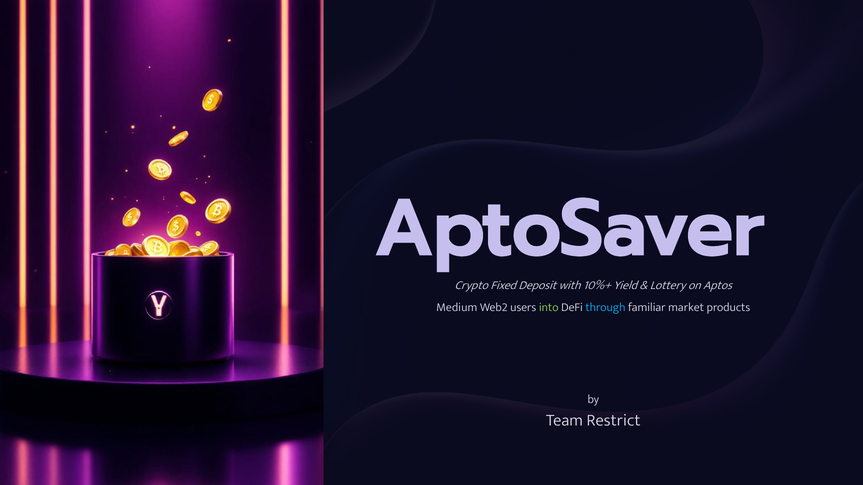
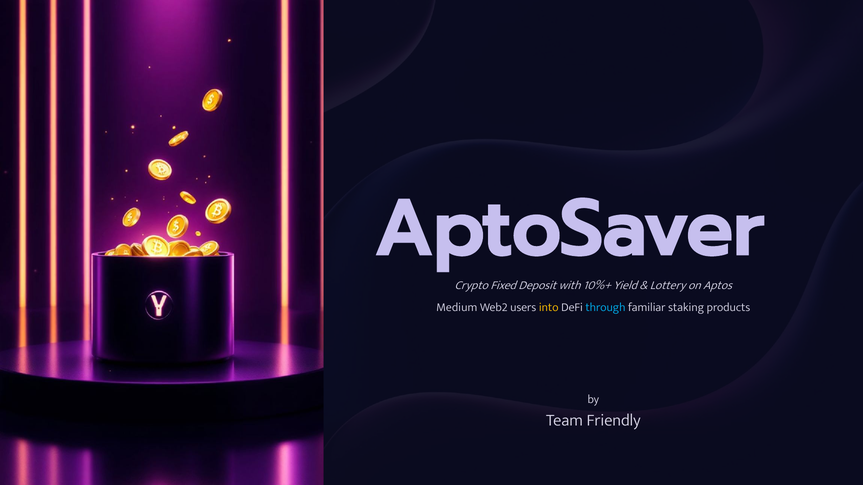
into colour: light green -> yellow (549, 307)
market: market -> staking (686, 307)
Restrict: Restrict -> Friendly (614, 420)
